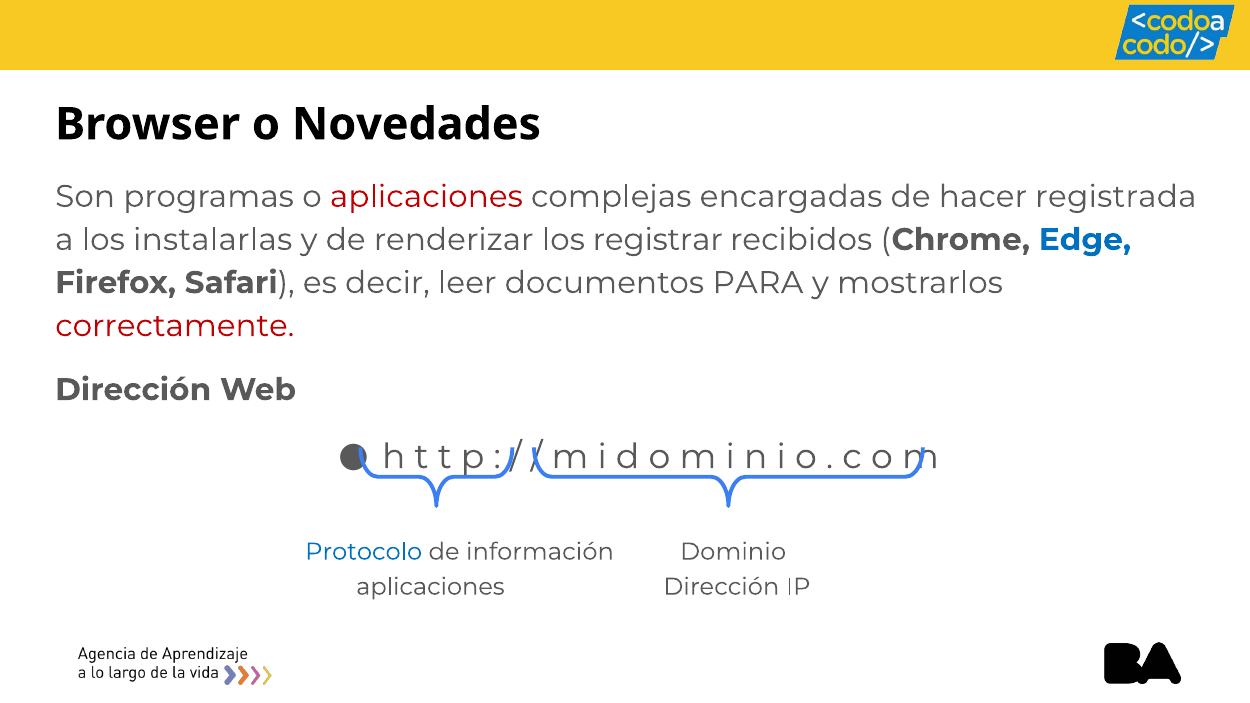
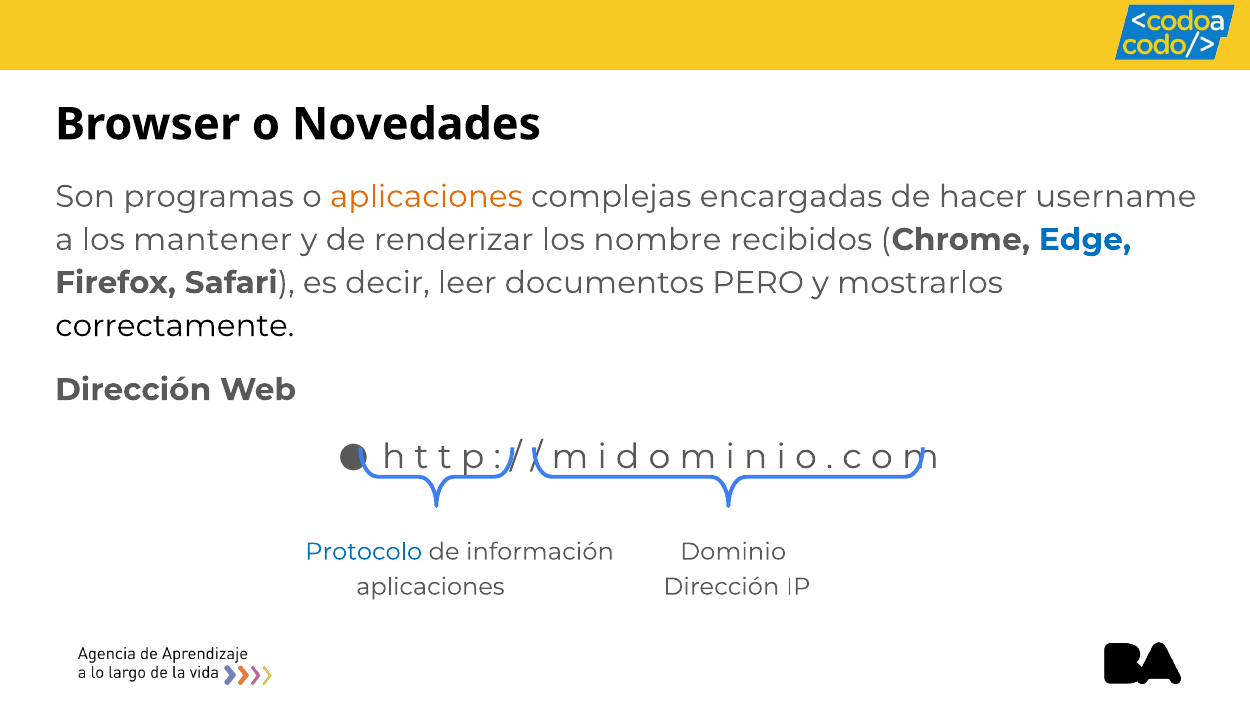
aplicaciones colour: red -> orange (426, 197)
registrada: registrada -> username (1116, 197)
instalarlas: instalarlas -> mantener (213, 240)
registrar: registrar -> nombre (657, 240)
PARA: PARA -> PERO (758, 283)
correctamente colour: red -> black (175, 326)
